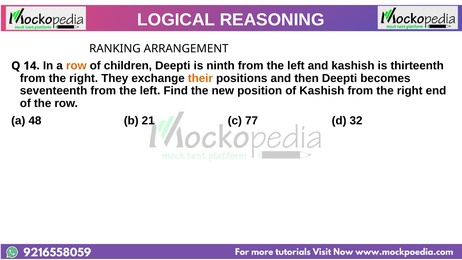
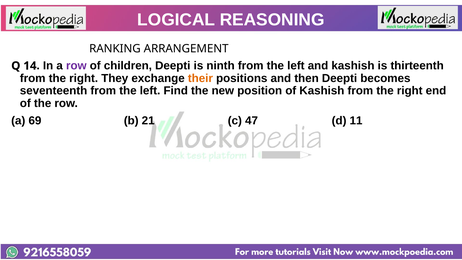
row colour: orange -> purple (76, 66)
48: 48 -> 69 (35, 121)
77: 77 -> 47 (252, 121)
32: 32 -> 11 (356, 121)
